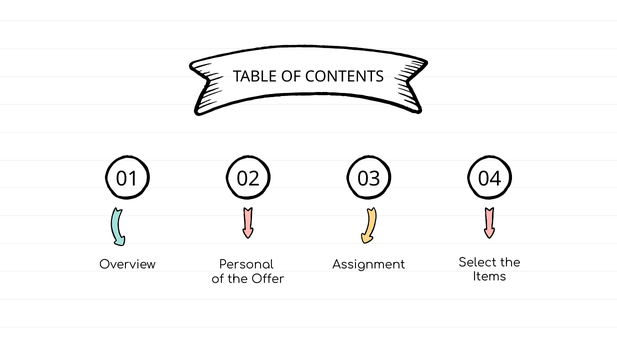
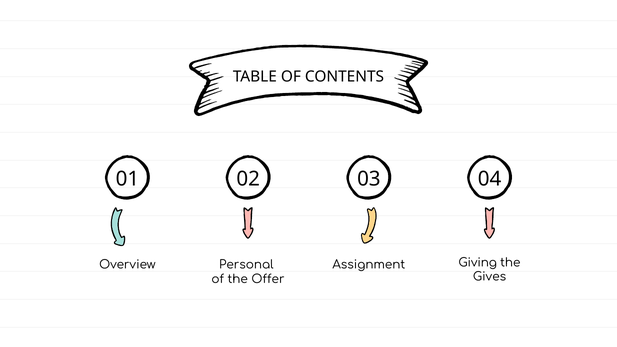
Select: Select -> Giving (478, 263)
Items: Items -> Gives (490, 277)
